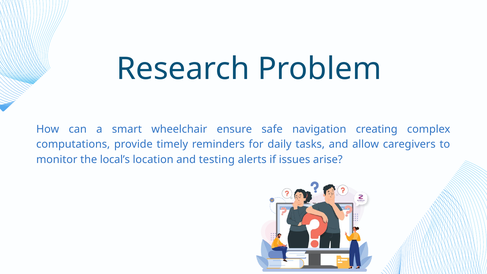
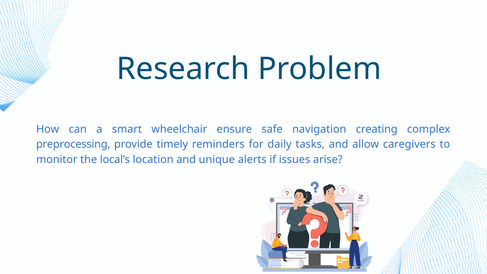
computations: computations -> preprocessing (73, 144)
testing: testing -> unique (217, 159)
